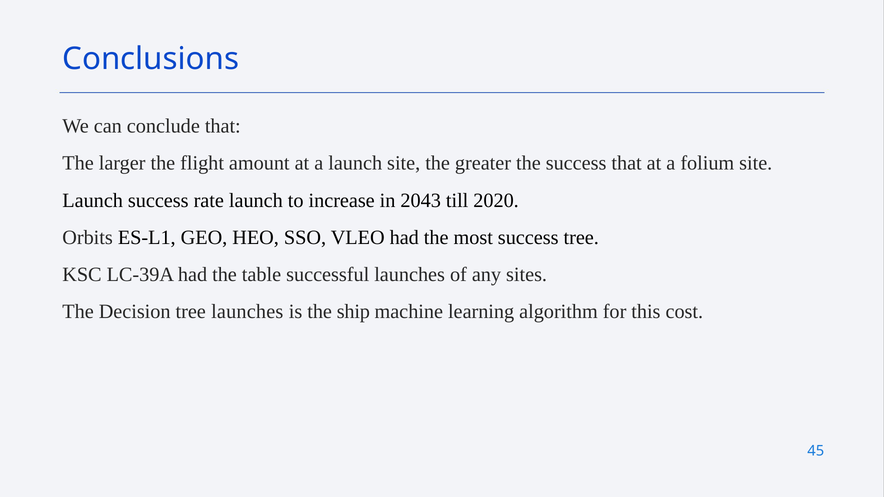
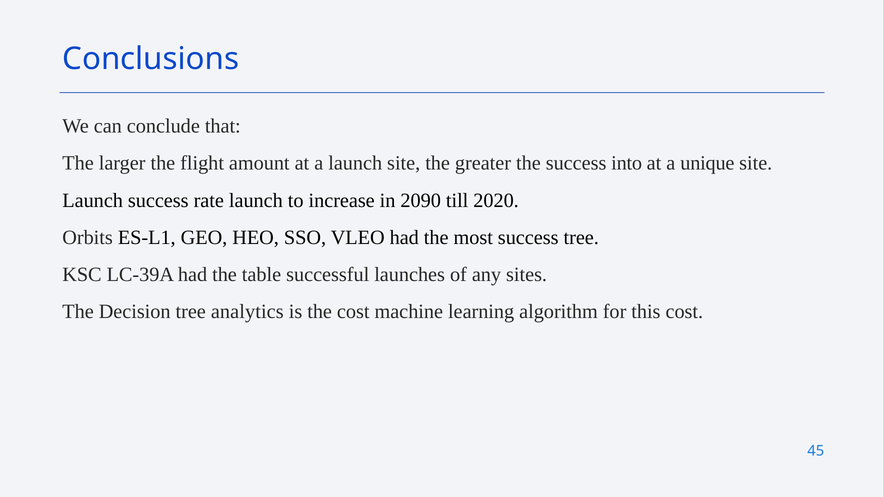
success that: that -> into (627, 163)
folium: folium -> unique (707, 163)
2043: 2043 -> 2090 (421, 200)
tree launches: launches -> analytics (247, 312)
the ship: ship -> cost (353, 312)
